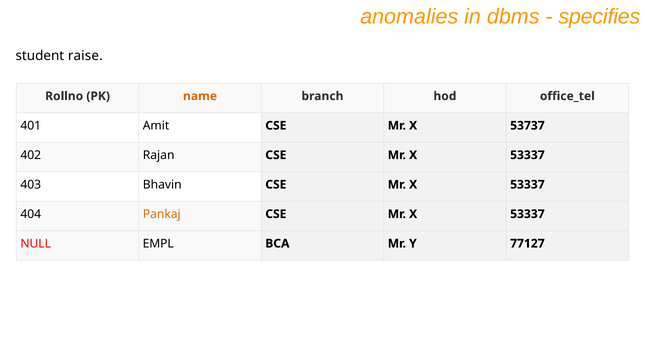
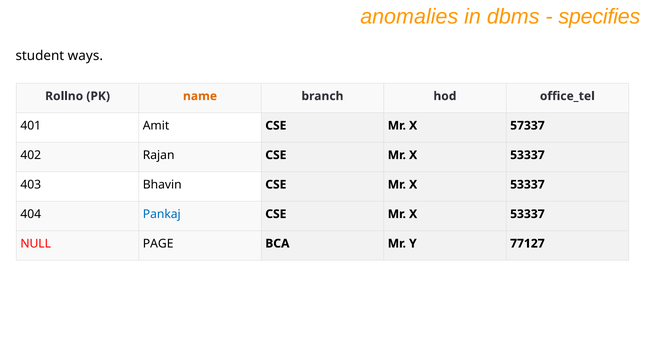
raise: raise -> ways (85, 56)
53737: 53737 -> 57337 (527, 126)
Pankaj colour: orange -> blue (162, 214)
EMPL: EMPL -> PAGE (158, 243)
